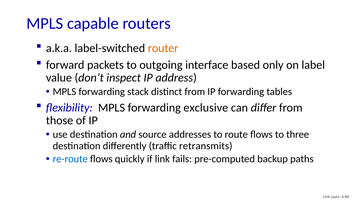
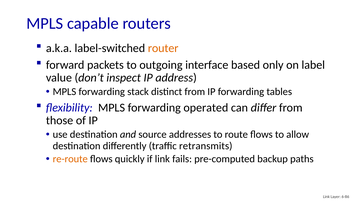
exclusive: exclusive -> operated (206, 108)
three: three -> allow (298, 134)
re-route colour: blue -> orange (70, 159)
